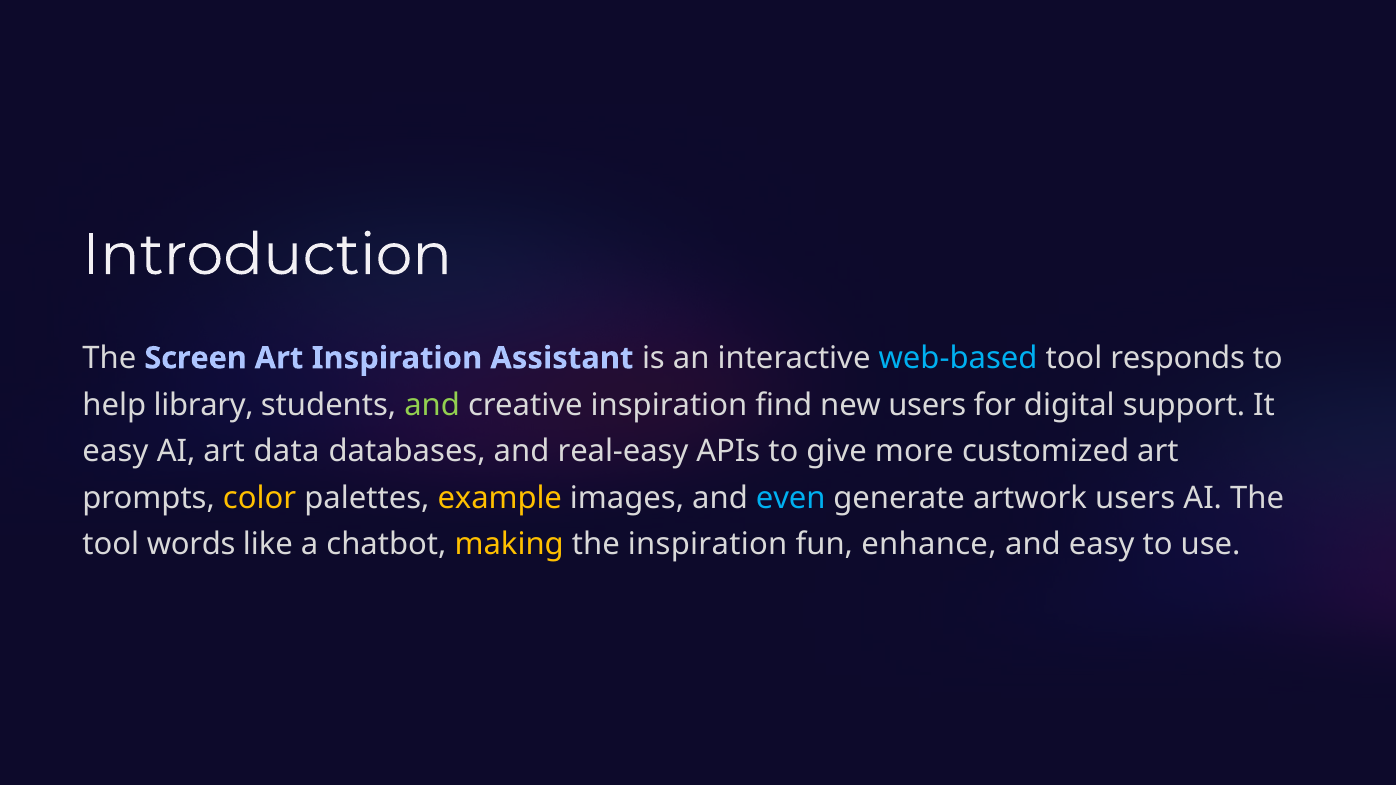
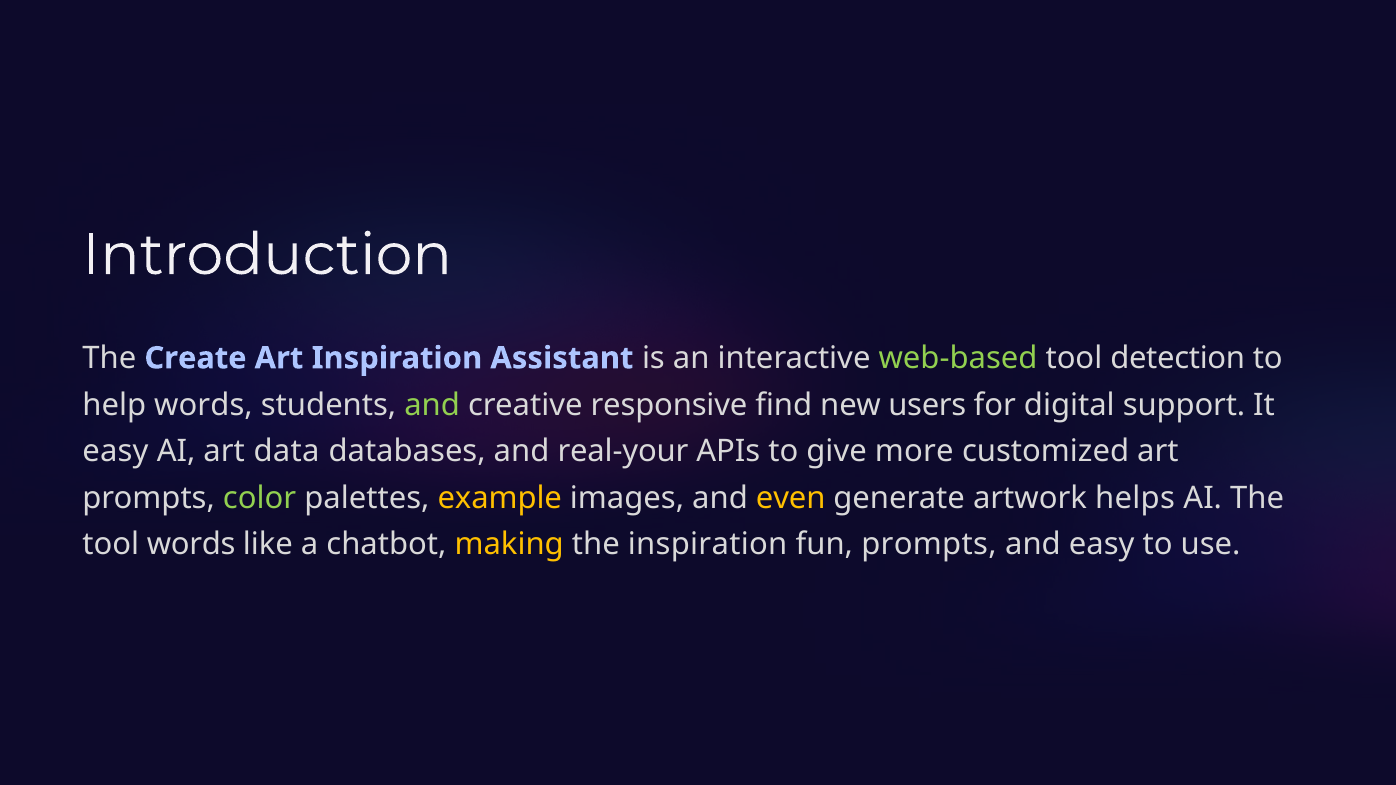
Screen: Screen -> Create (196, 358)
web-based colour: light blue -> light green (958, 358)
responds: responds -> detection (1178, 358)
help library: library -> words (203, 405)
creative inspiration: inspiration -> responsive (669, 405)
real-easy: real-easy -> real-your (623, 452)
color colour: yellow -> light green (260, 498)
even colour: light blue -> yellow (791, 498)
artwork users: users -> helps (1135, 498)
fun enhance: enhance -> prompts (929, 545)
